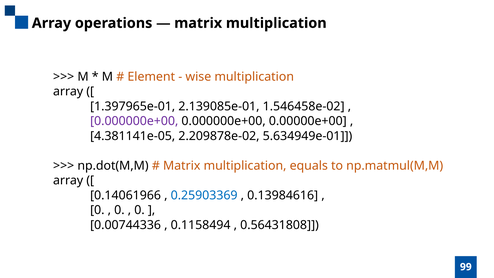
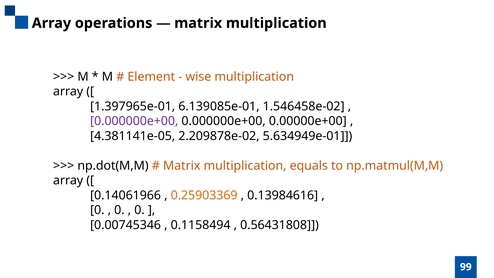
2.139085e-01: 2.139085e-01 -> 6.139085e-01 (219, 106)
0.25903369 colour: blue -> orange (204, 195)
0.00744336: 0.00744336 -> 0.00745346 (126, 225)
